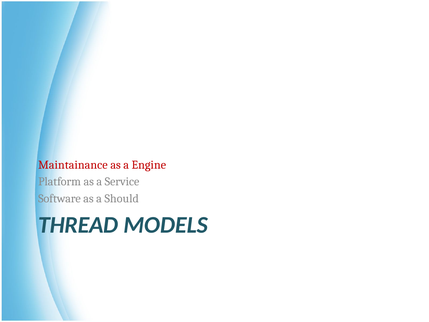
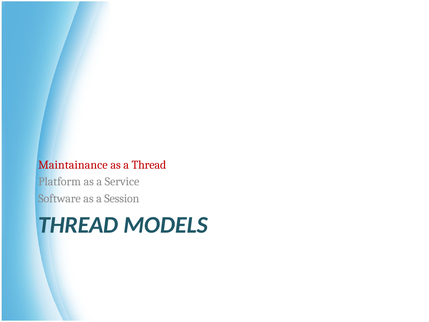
a Engine: Engine -> Thread (149, 165)
Should: Should -> Session (122, 198)
